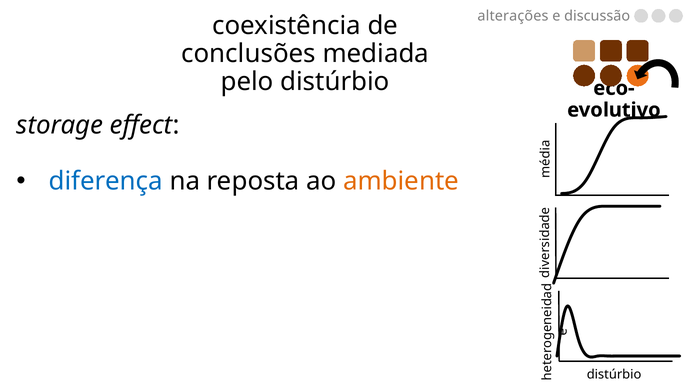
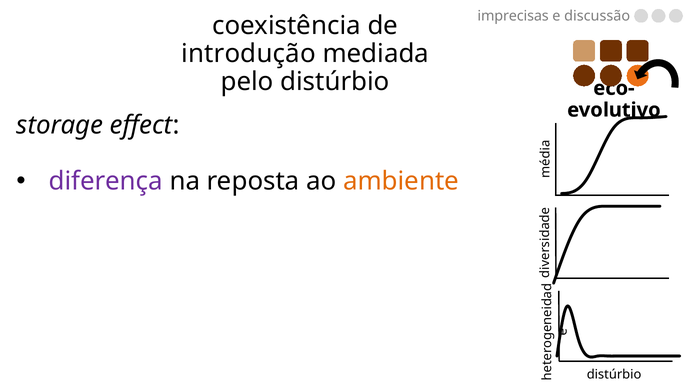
alterações: alterações -> imprecisas (513, 16)
conclusões: conclusões -> introdução (248, 53)
diferença colour: blue -> purple (106, 181)
